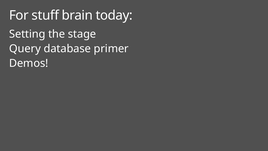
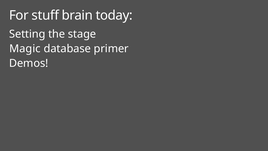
Query: Query -> Magic (25, 49)
